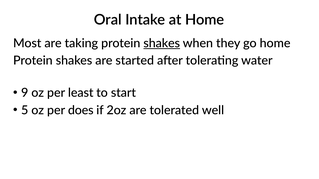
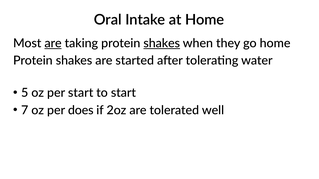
are underline: none -> present (53, 43)
9: 9 -> 5 (25, 93)
per least: least -> start (81, 93)
5: 5 -> 7 (25, 110)
